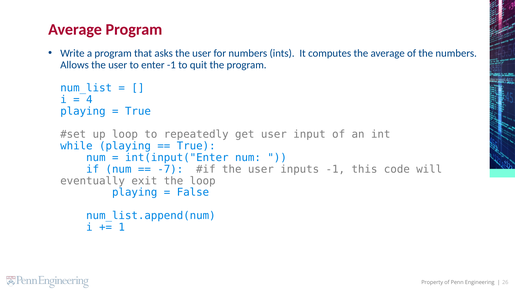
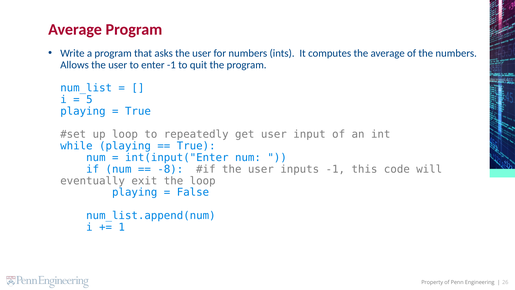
4: 4 -> 5 (89, 99)
-7: -7 -> -8 (170, 169)
